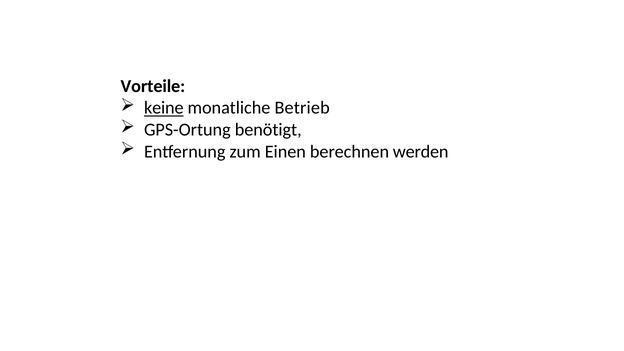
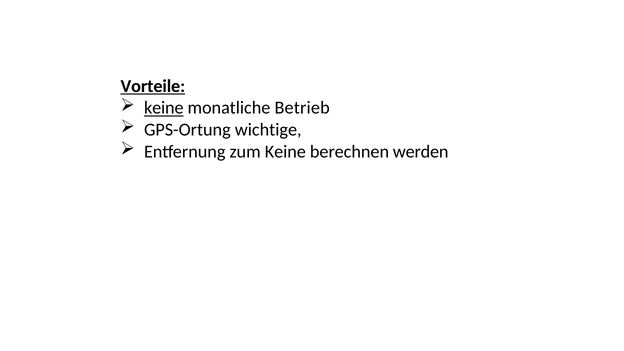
Vorteile underline: none -> present (153, 86)
benötigt: benötigt -> wichtige (268, 130)
zum Einen: Einen -> Keine (285, 152)
